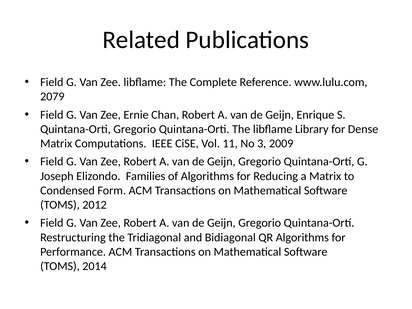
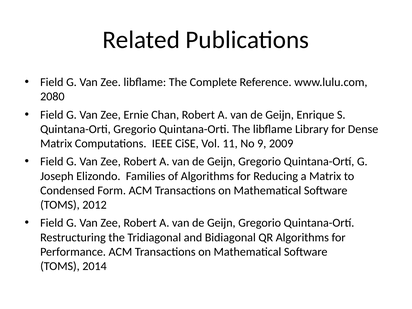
2079: 2079 -> 2080 (52, 97)
3: 3 -> 9 (262, 144)
